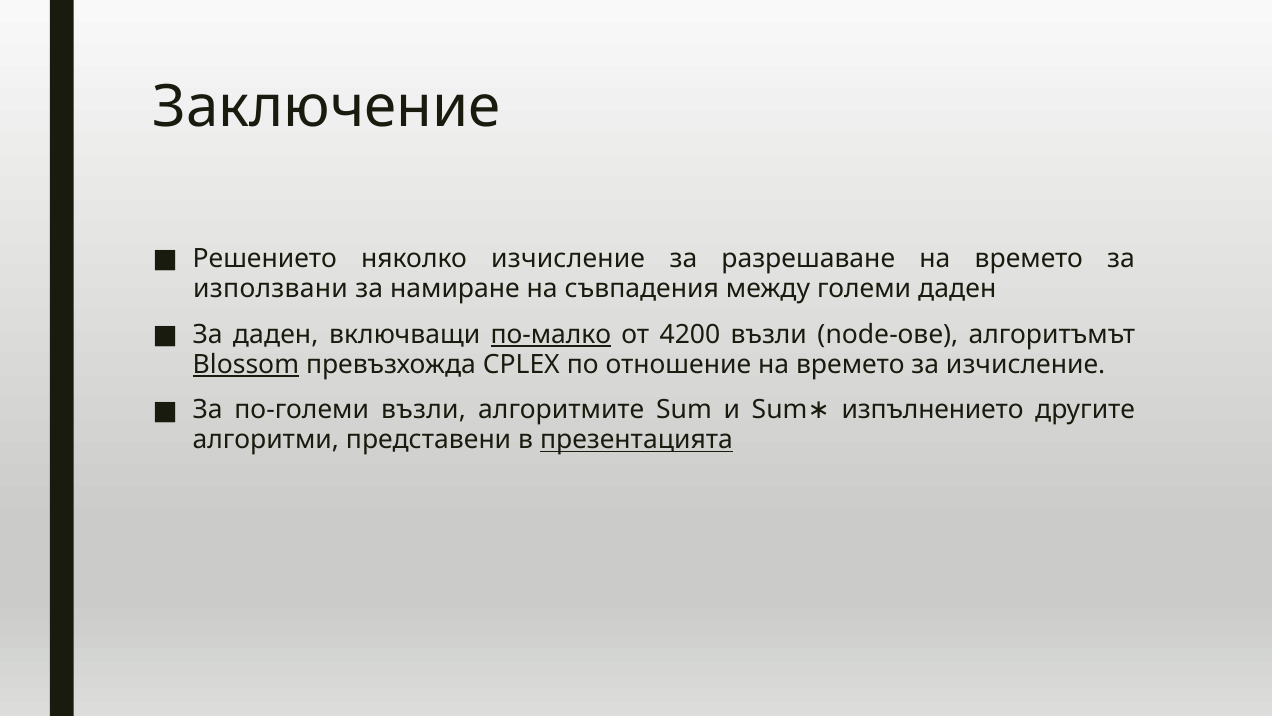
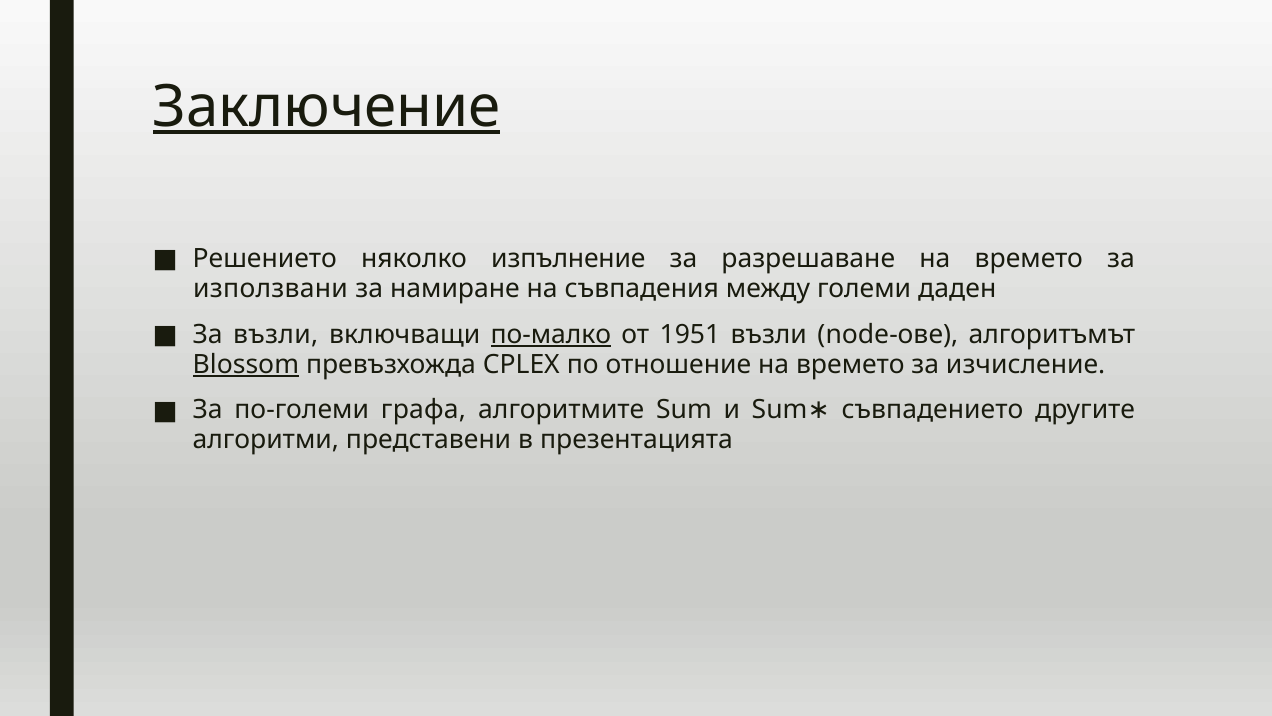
Заключение underline: none -> present (326, 107)
няколко изчисление: изчисление -> изпълнение (568, 258)
За даден: даден -> възли (276, 334)
4200: 4200 -> 1951 (690, 334)
по-големи възли: възли -> графа (423, 410)
изпълнението: изпълнението -> съвпадението (932, 410)
презентацията underline: present -> none (636, 440)
